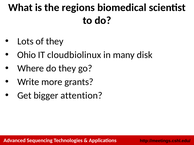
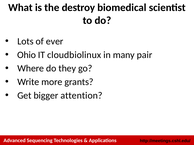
regions: regions -> destroy (78, 8)
of they: they -> ever (55, 41)
disk: disk -> pair (145, 55)
